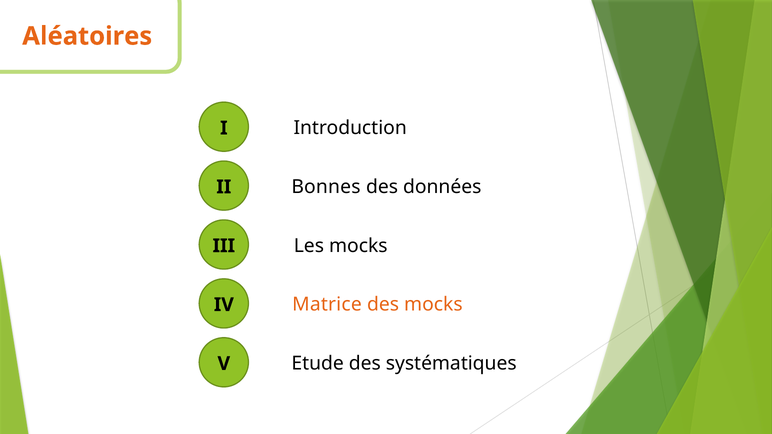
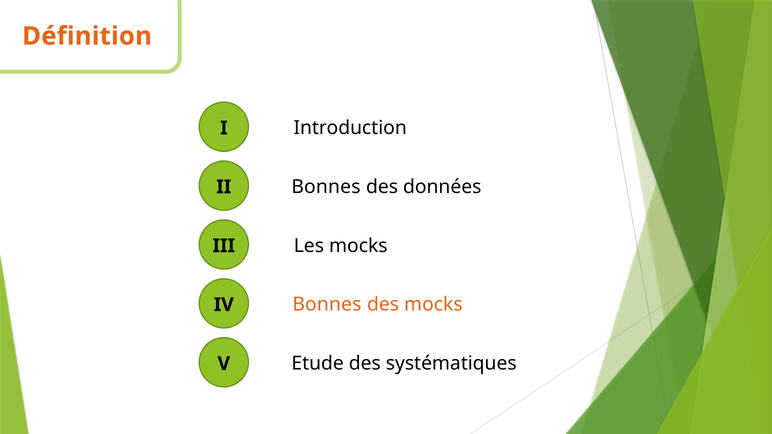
Aléatoires: Aléatoires -> Définition (87, 36)
Matrice: Matrice -> Bonnes (327, 305)
